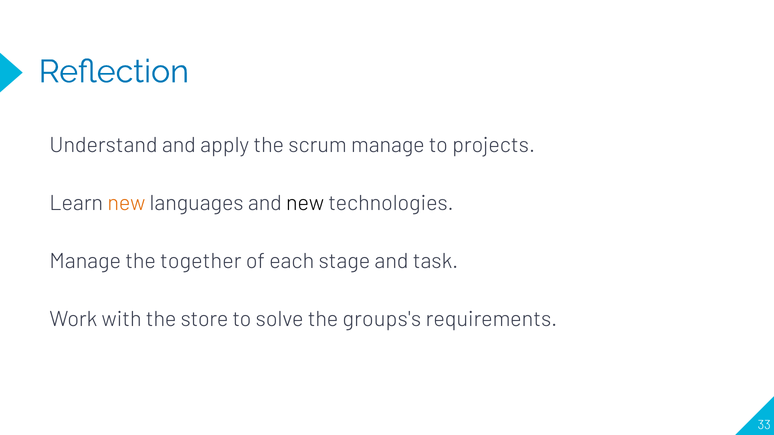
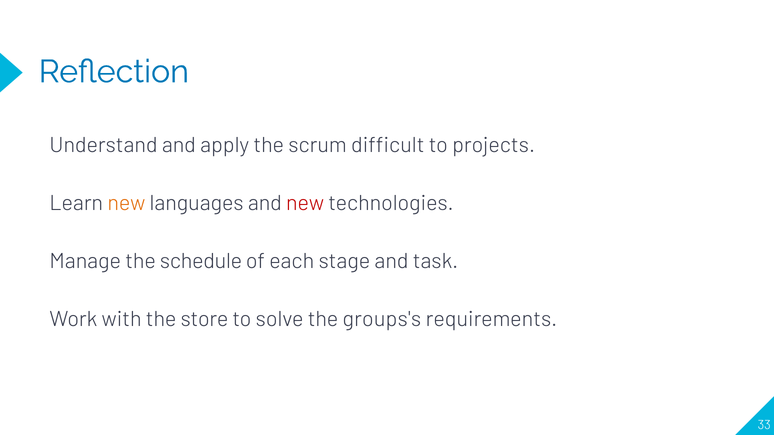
scrum manage: manage -> difficult (388, 145)
new colour: black -> red (305, 203)
together: together -> schedule (201, 261)
